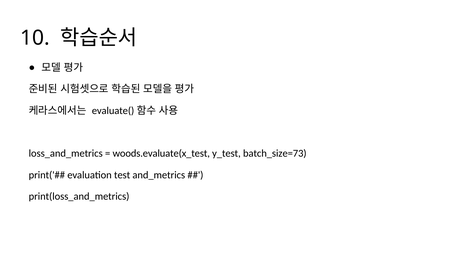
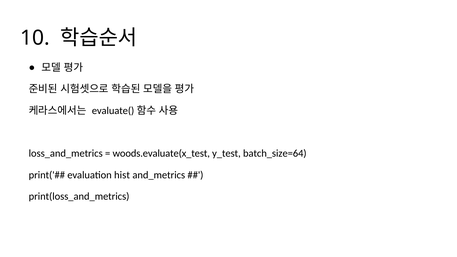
batch_size=73: batch_size=73 -> batch_size=64 (275, 154)
test: test -> hist (122, 175)
